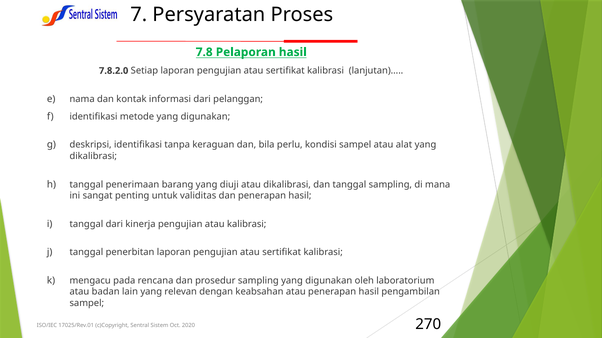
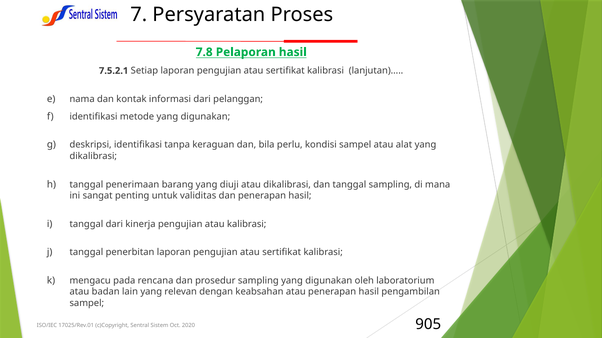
7.8.2.0: 7.8.2.0 -> 7.5.2.1 (114, 71)
270: 270 -> 905 (428, 325)
